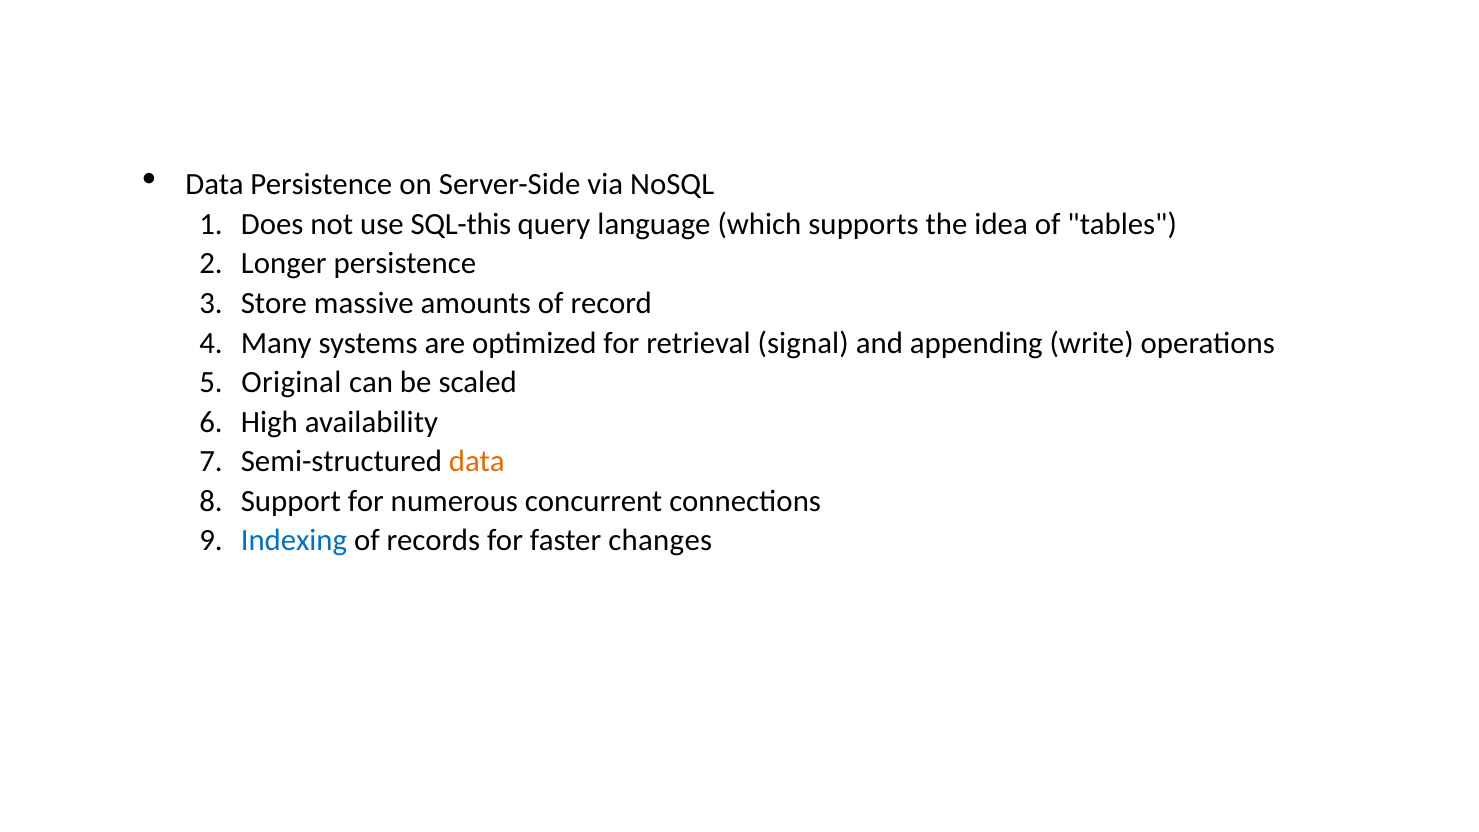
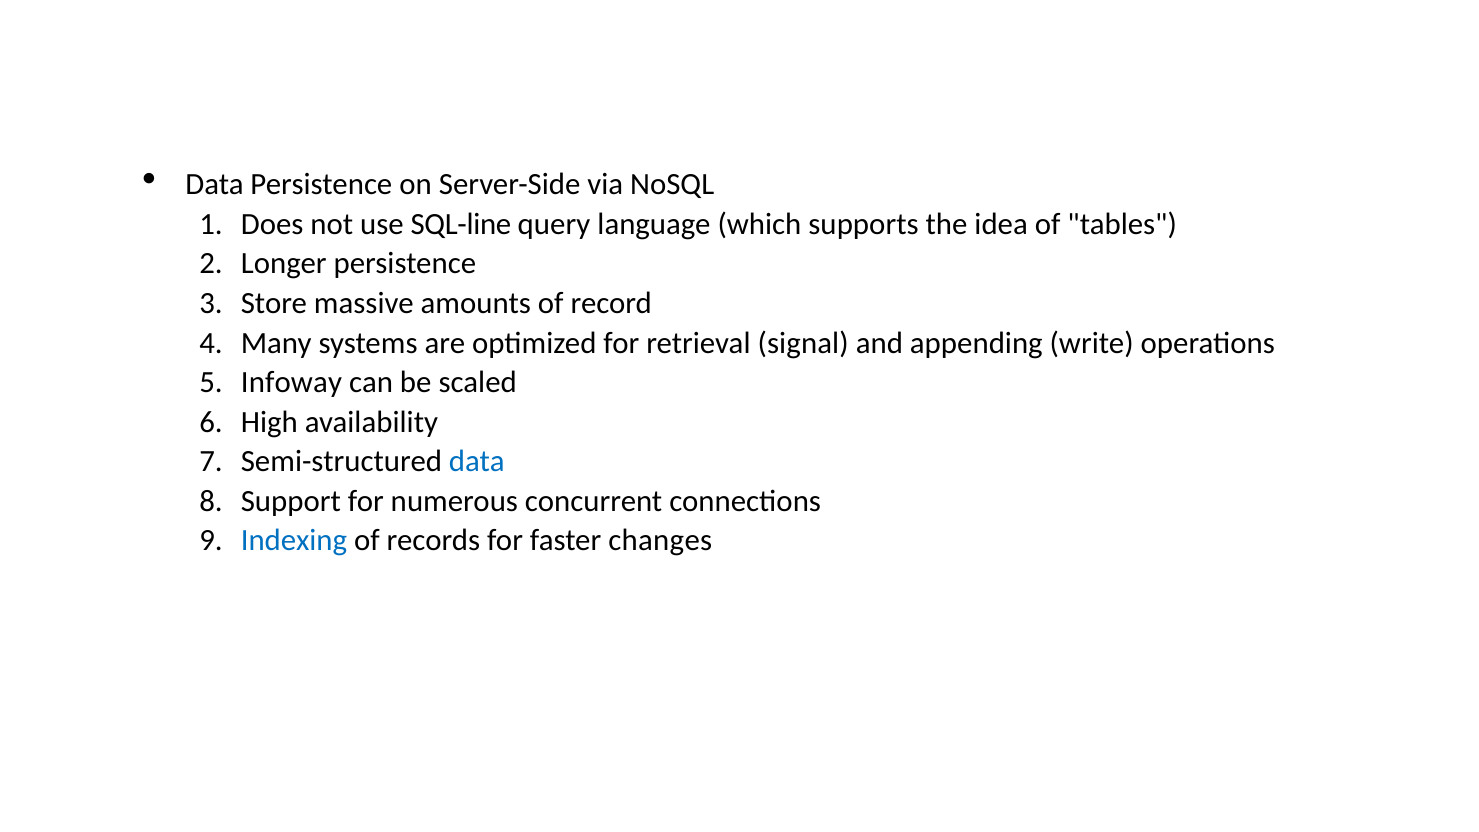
SQL-this: SQL-this -> SQL-line (461, 224)
Original: Original -> Infoway (291, 383)
data colour: orange -> blue (477, 462)
